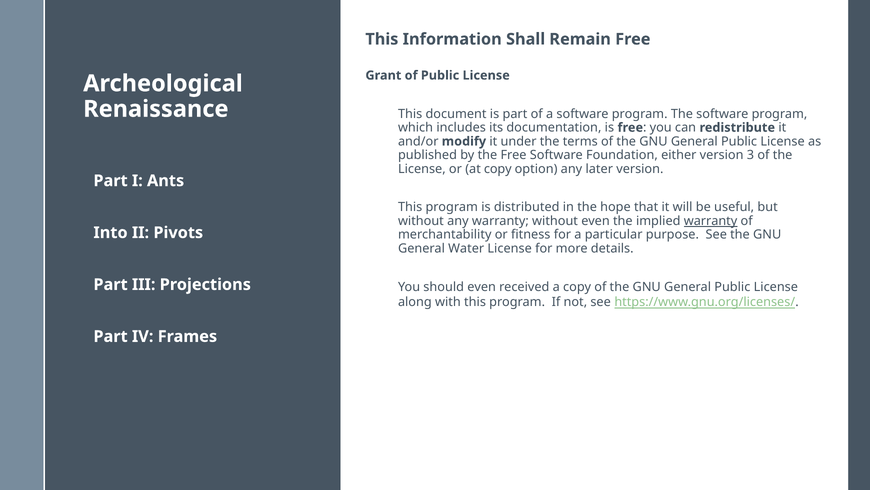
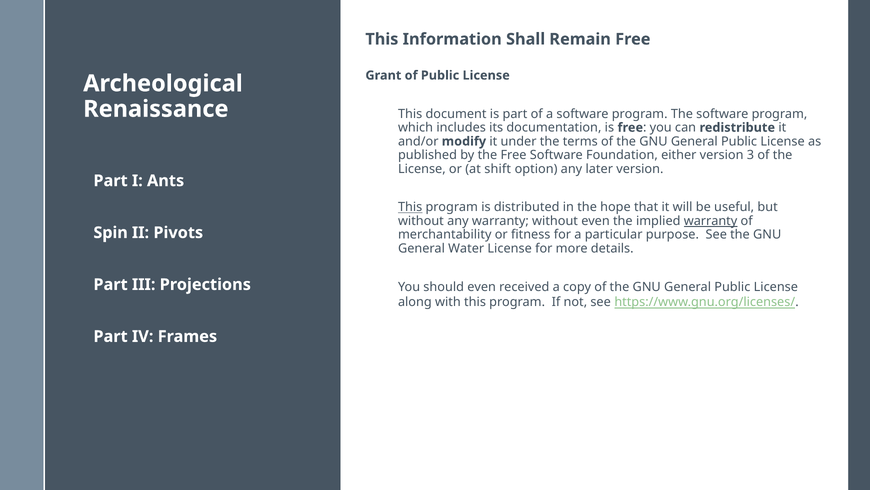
at copy: copy -> shift (498, 169)
This underline: none -> present (410, 207)
Into: Into -> Spin (111, 232)
